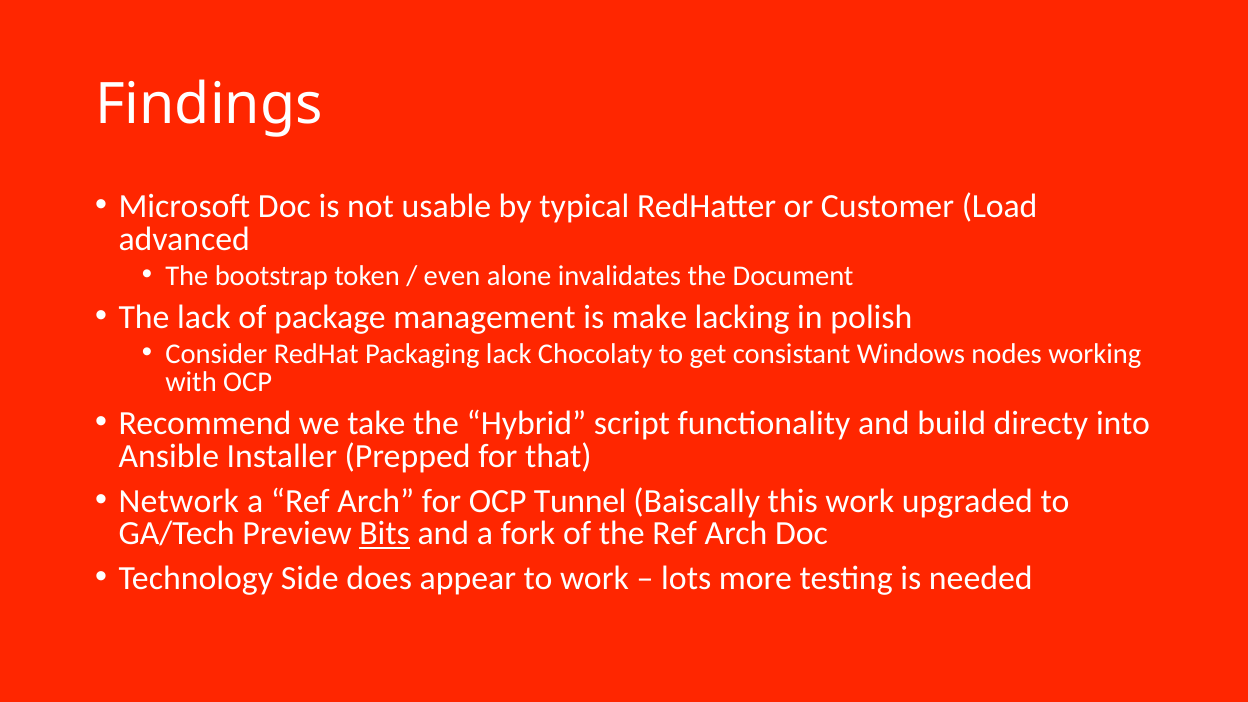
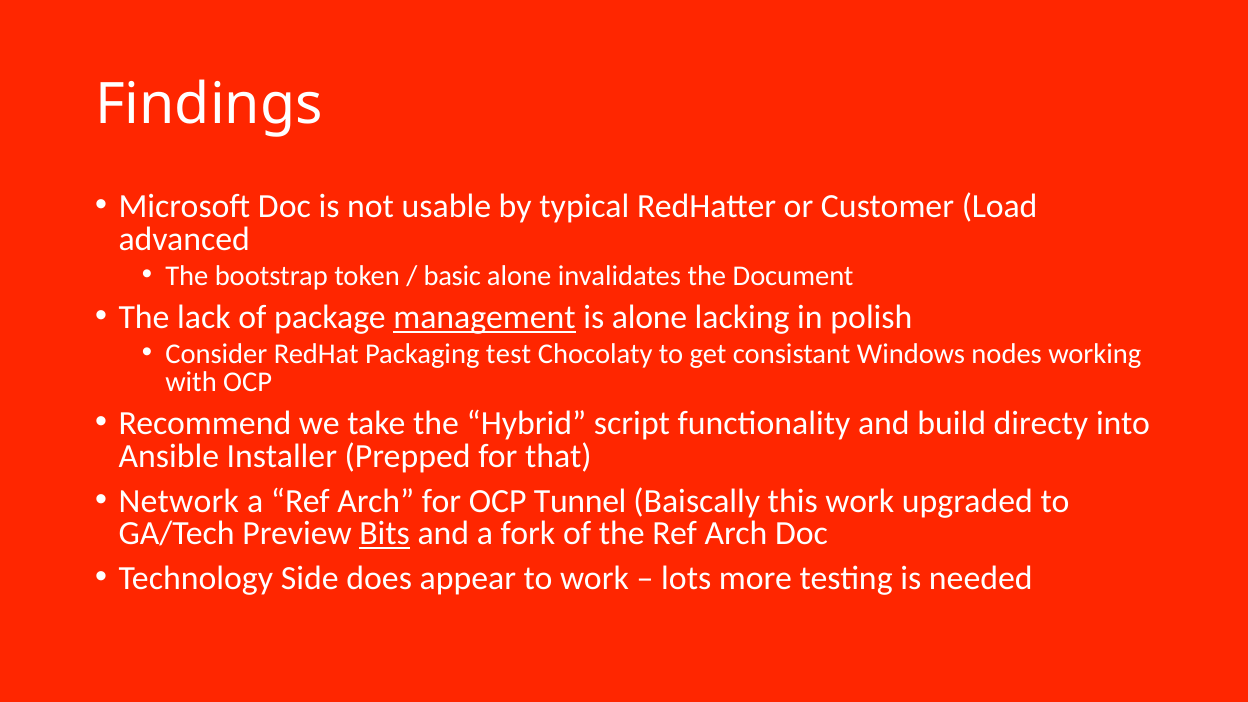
even: even -> basic (452, 276)
management underline: none -> present (485, 318)
is make: make -> alone (650, 318)
Packaging lack: lack -> test (509, 354)
